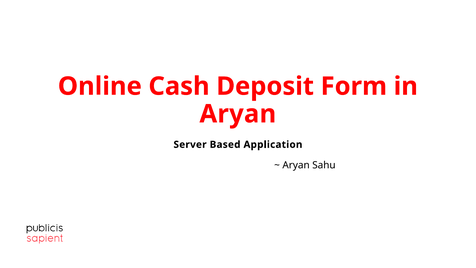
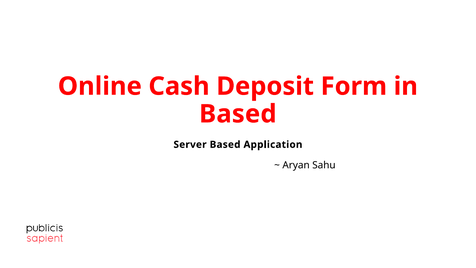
Aryan: Aryan -> Based (238, 114)
